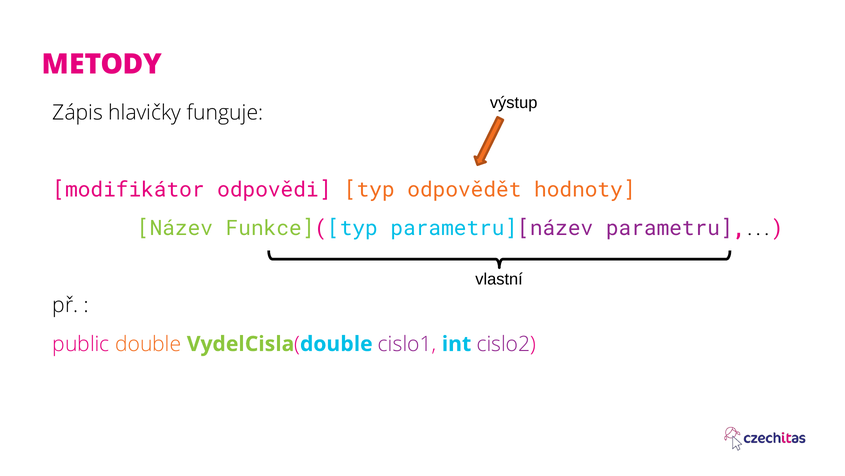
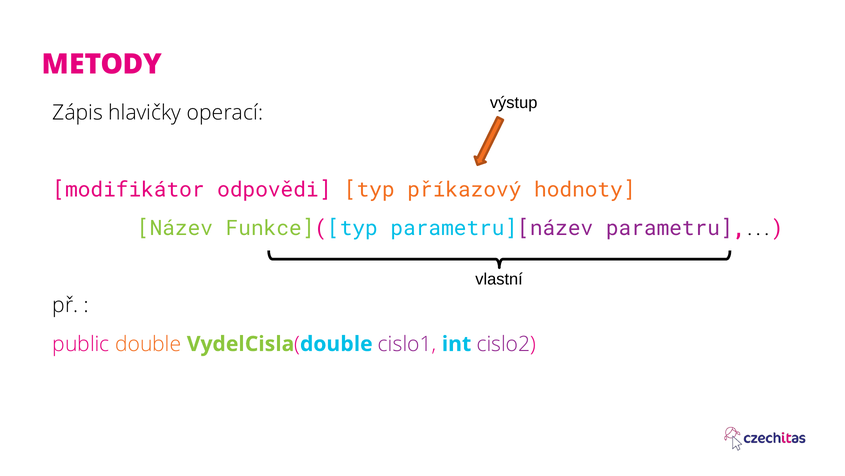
funguje: funguje -> operací (225, 112)
odpovědět: odpovědět -> příkazový (464, 189)
